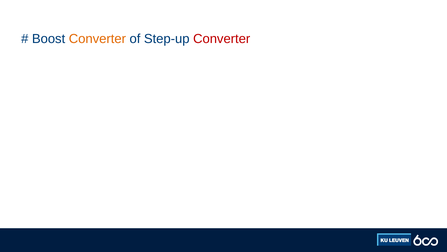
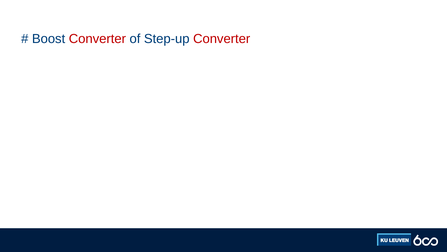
Converter colour: orange -> red (97, 39)
